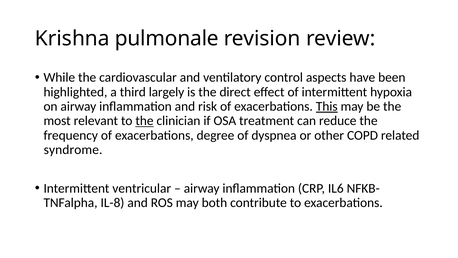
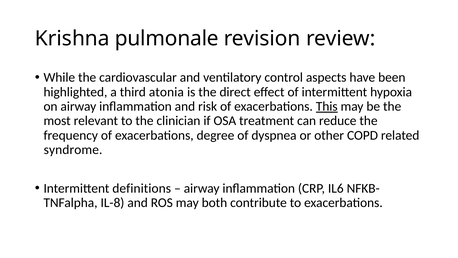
largely: largely -> atonia (166, 92)
the underline: present -> none (144, 121)
ventricular: ventricular -> definitions (142, 188)
